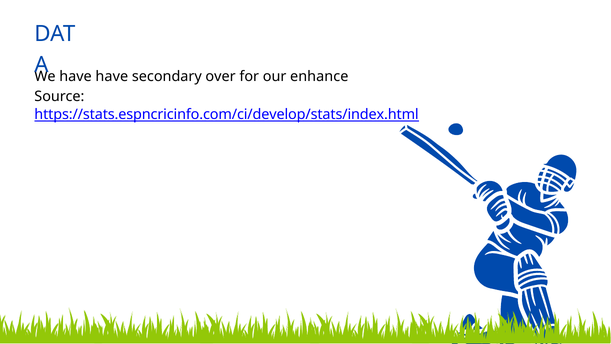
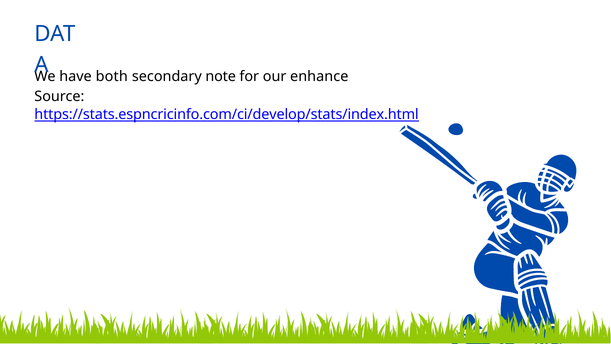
have have: have -> both (112, 76)
over: over -> note (221, 76)
